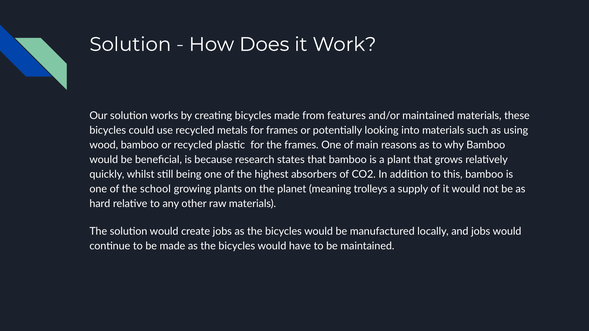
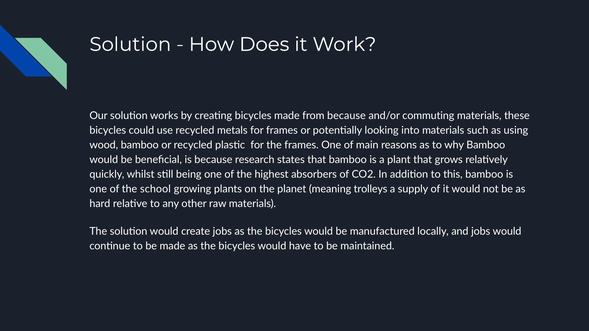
from features: features -> because (346, 116)
and/or maintained: maintained -> commuting (428, 116)
